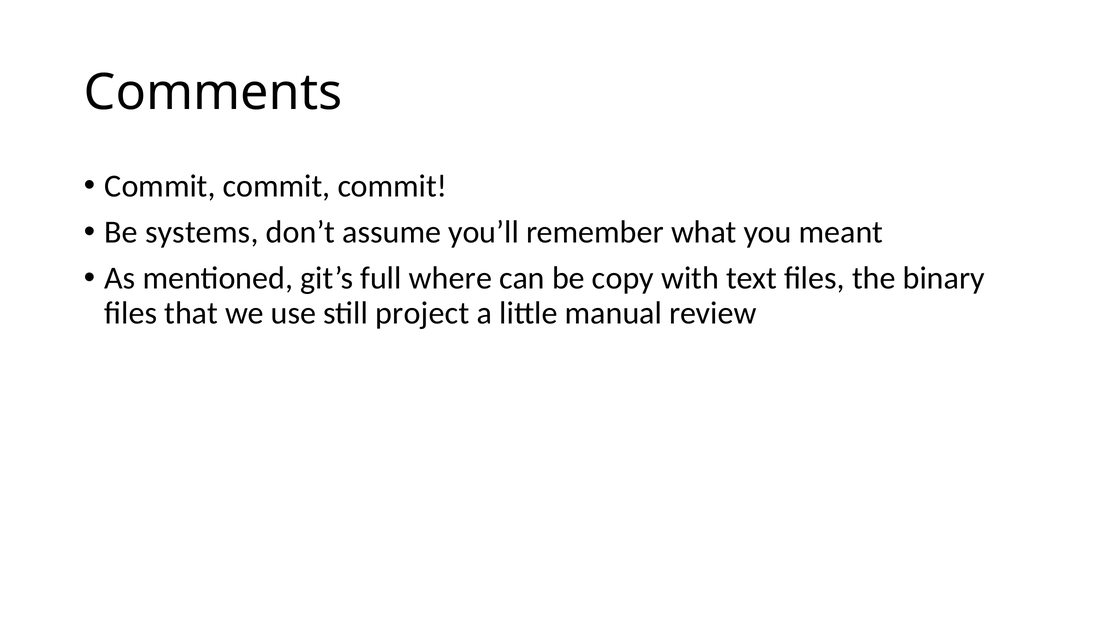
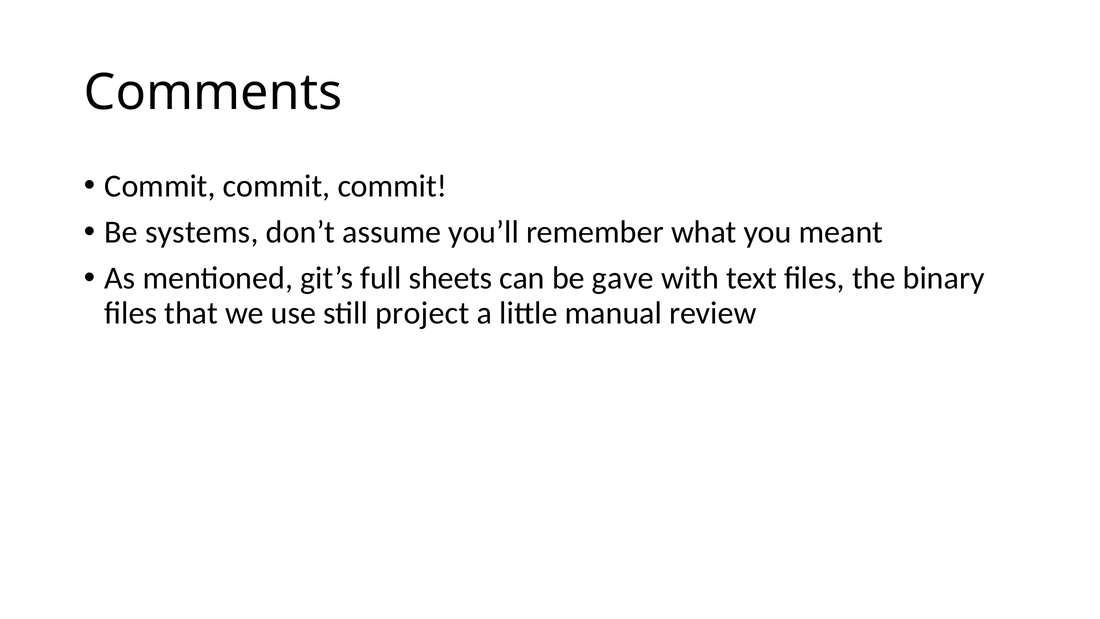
where: where -> sheets (451, 278)
copy: copy -> gave (623, 278)
